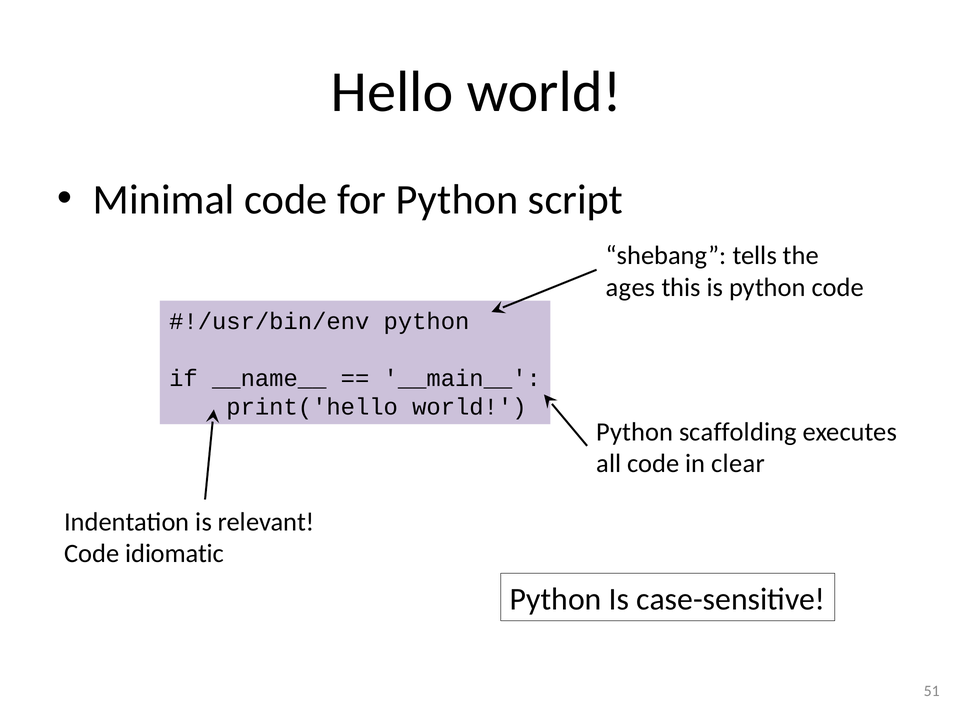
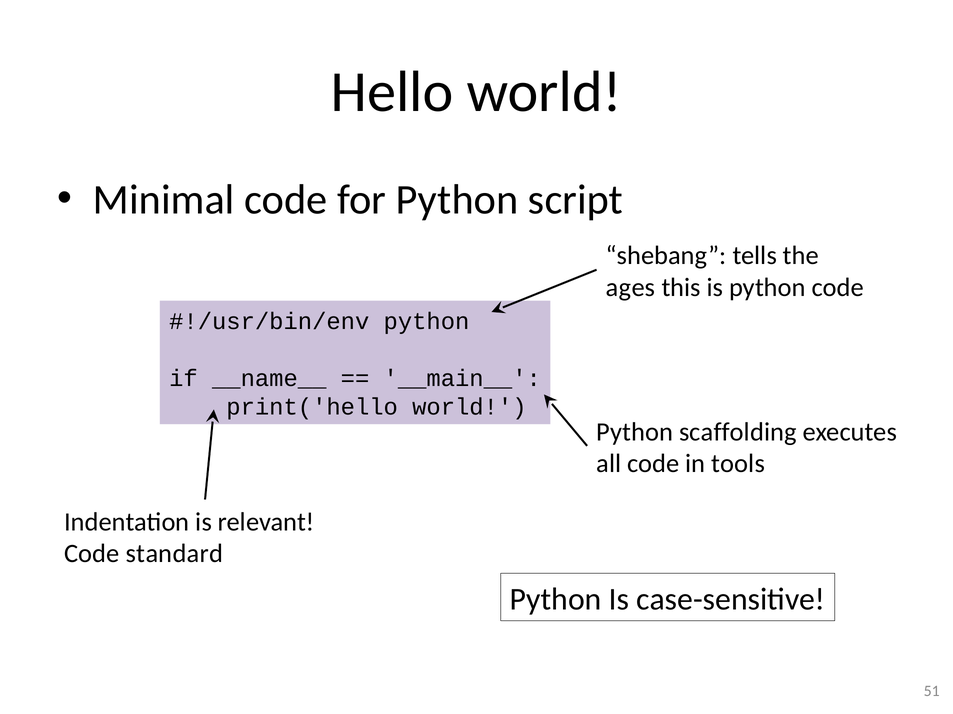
clear: clear -> tools (738, 464)
idiomatic: idiomatic -> standard (174, 554)
